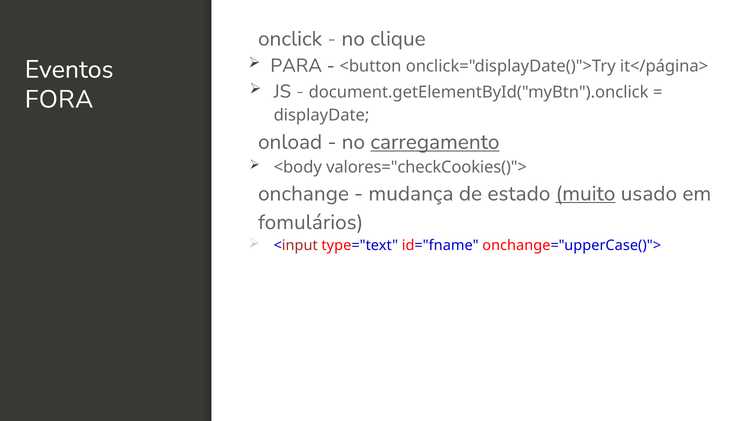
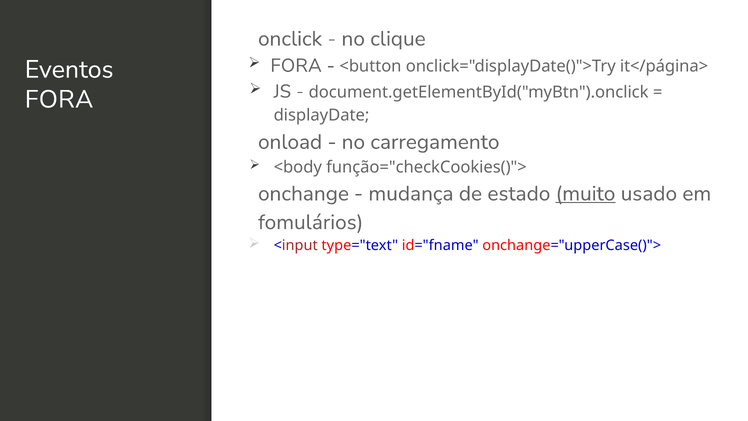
PARA: PARA -> FORA (296, 66)
carregamento underline: present -> none (435, 142)
valores="checkCookies()">: valores="checkCookies()"> -> função="checkCookies()"> (426, 167)
